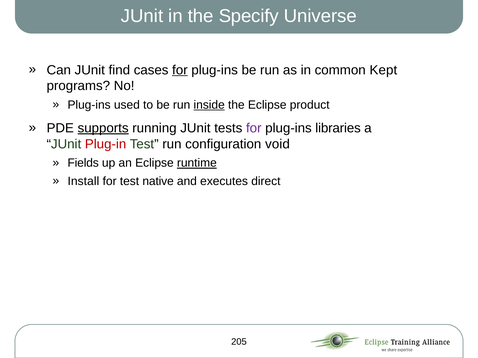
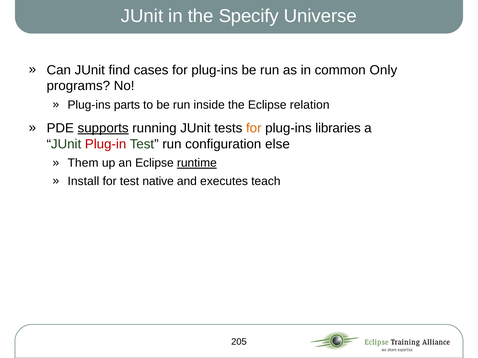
for underline: present -> none (180, 70)
Kept: Kept -> Only (383, 70)
used: used -> parts (127, 105)
inside underline: present -> none (209, 105)
product: product -> relation (310, 105)
for colour: purple -> orange (254, 128)
void: void -> else (277, 144)
Fields: Fields -> Them (83, 163)
direct: direct -> teach (266, 182)
